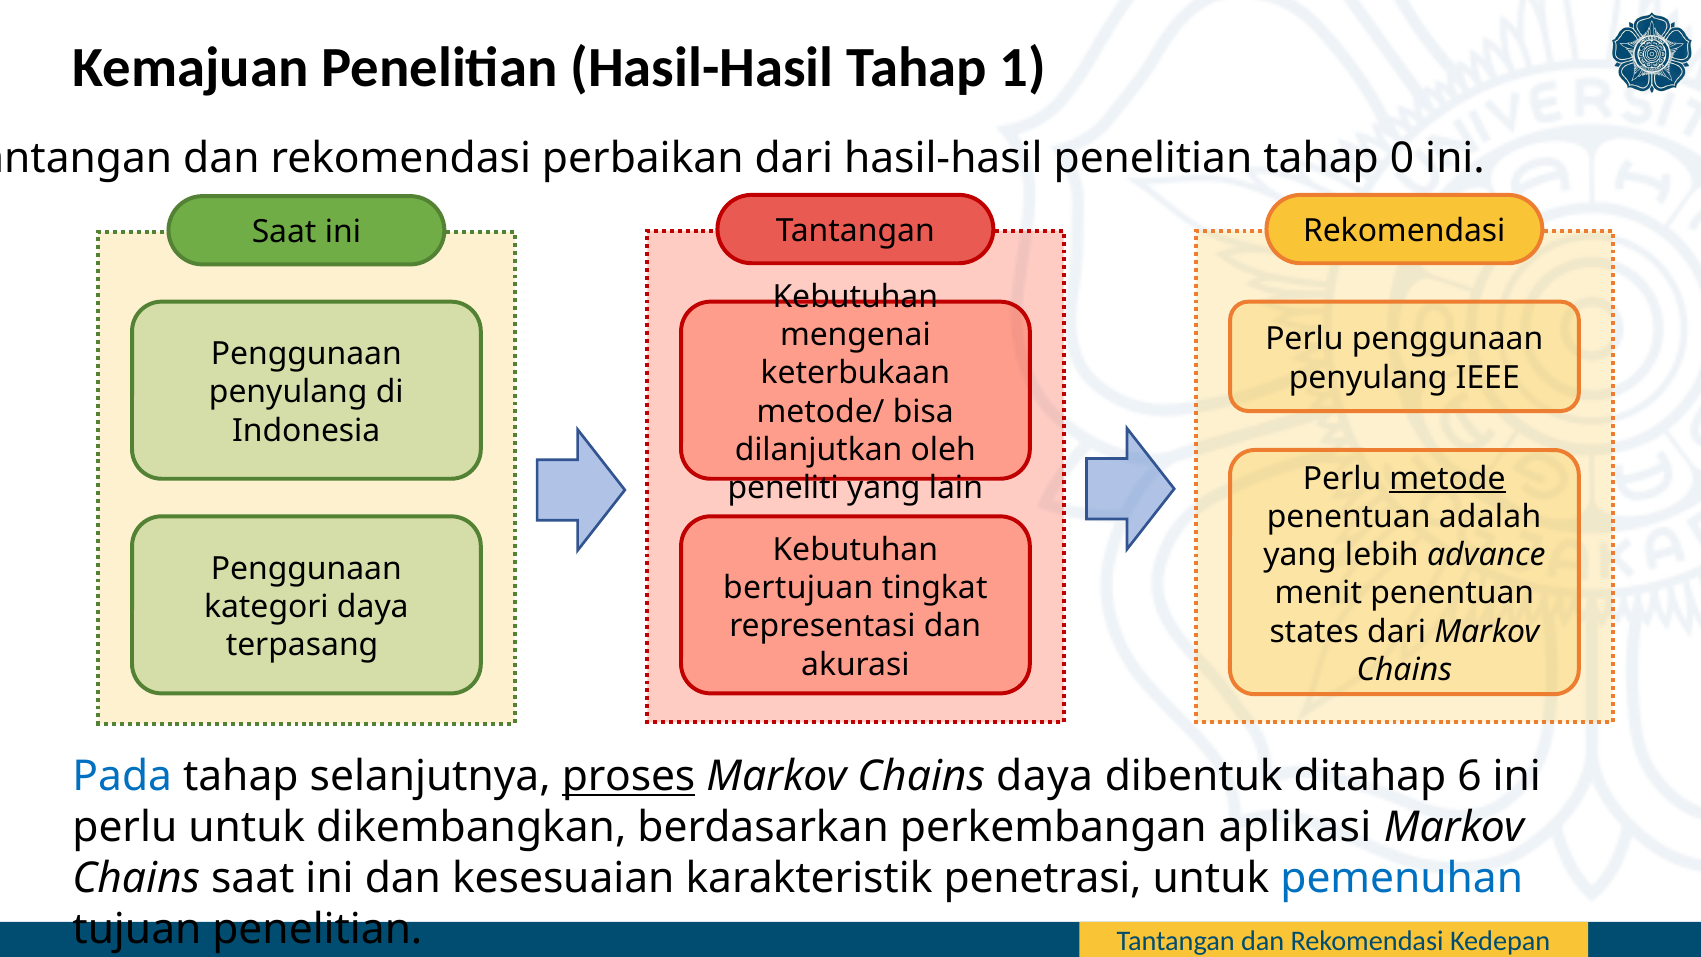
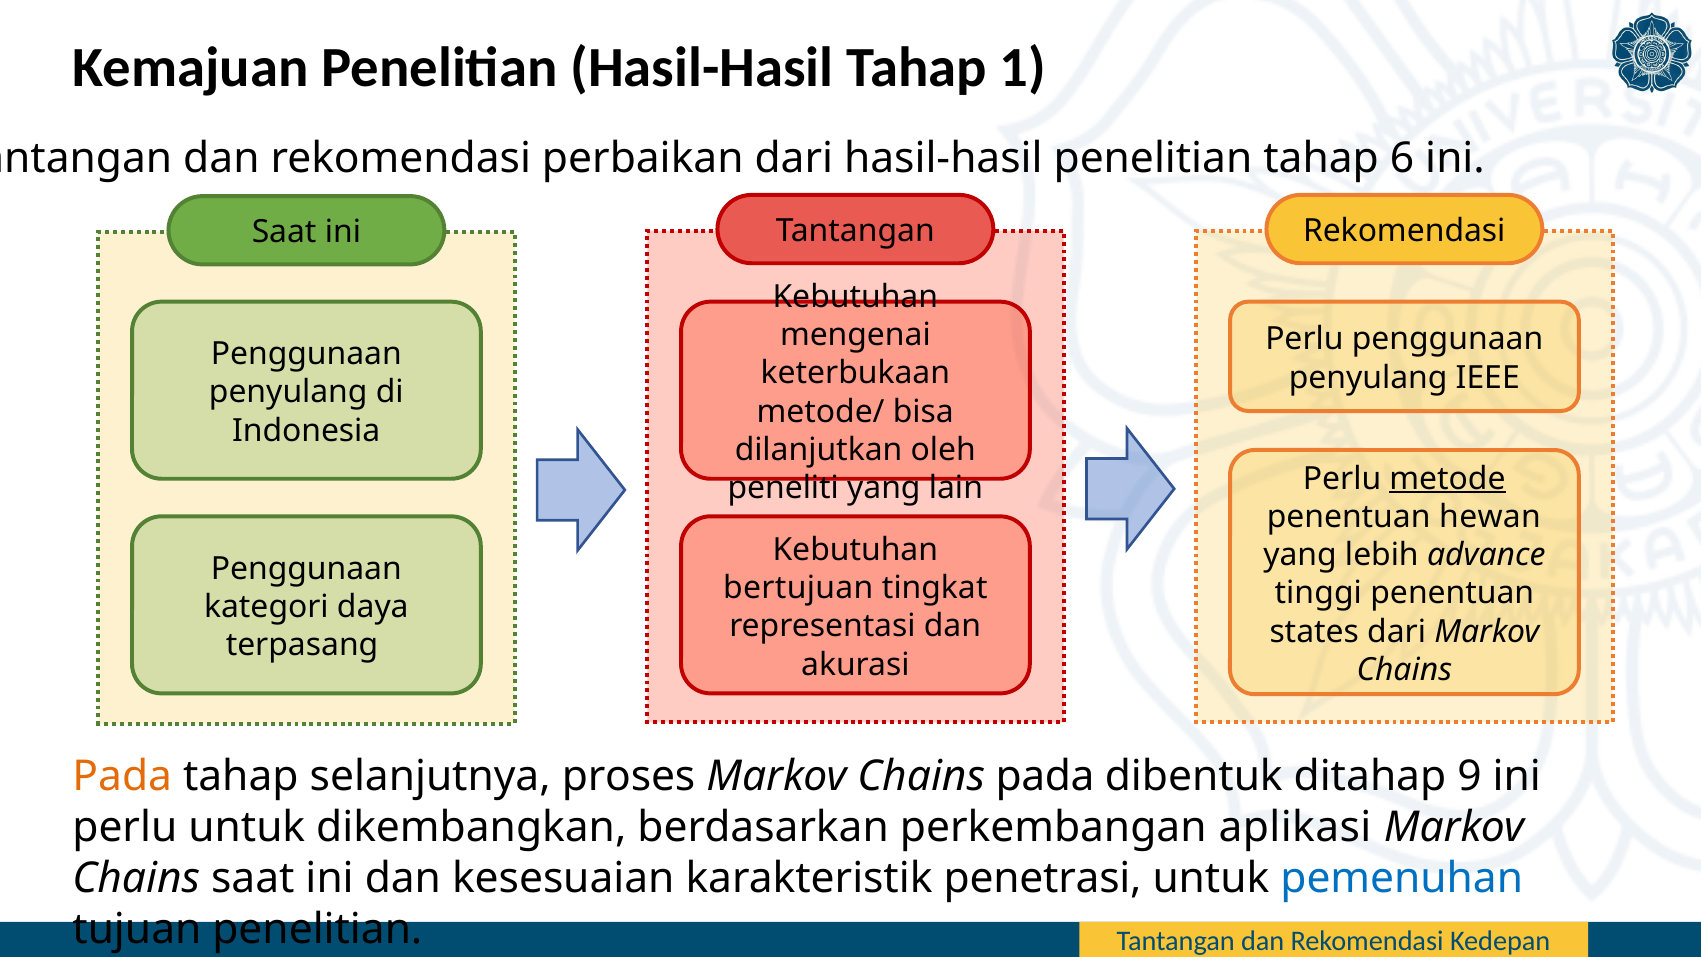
0: 0 -> 6 (1402, 158)
adalah: adalah -> hewan (1490, 517)
menit: menit -> tinggi (1318, 593)
Pada colour: blue -> orange (122, 776)
proses underline: present -> none (629, 776)
daya: daya -> pada (1045, 776)
6: 6 -> 9 (1470, 776)
